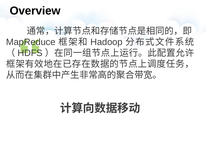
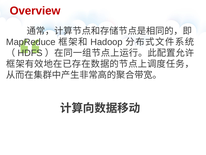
Overview colour: black -> red (35, 11)
